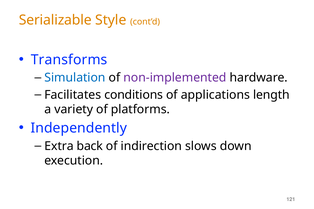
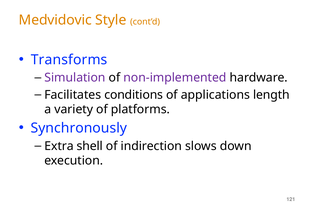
Serializable: Serializable -> Medvidovic (55, 20)
Simulation colour: blue -> purple (75, 78)
Independently: Independently -> Synchronously (79, 128)
back: back -> shell (90, 146)
